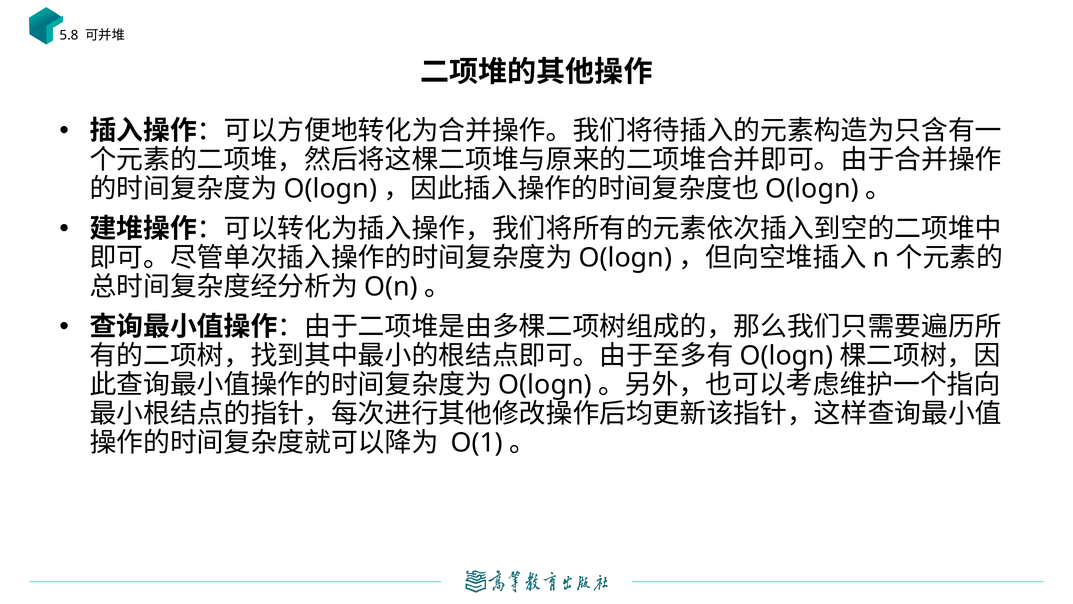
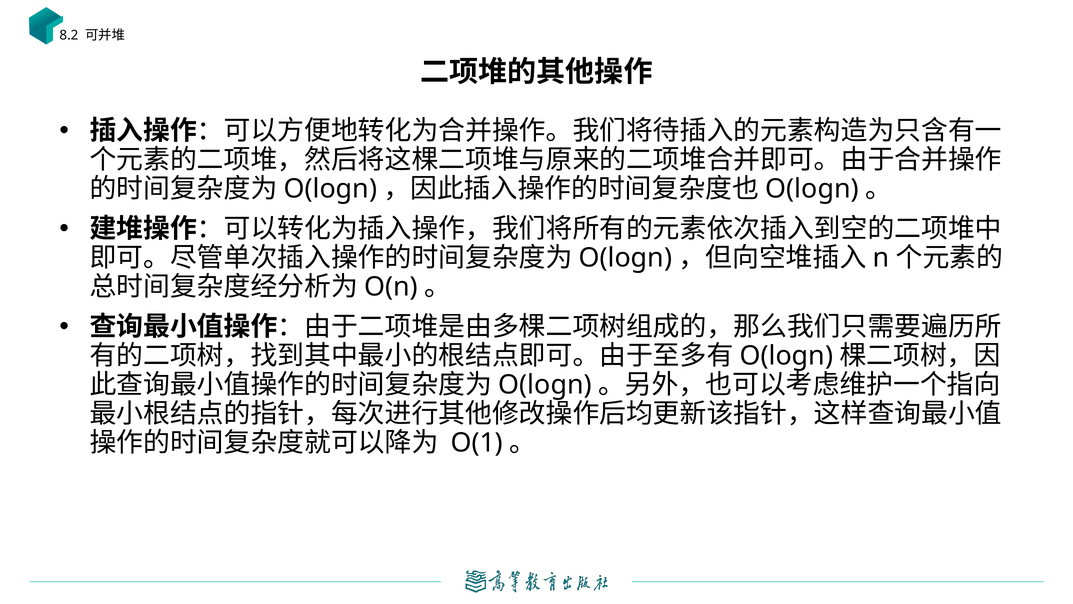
5.8: 5.8 -> 8.2 (69, 35)
